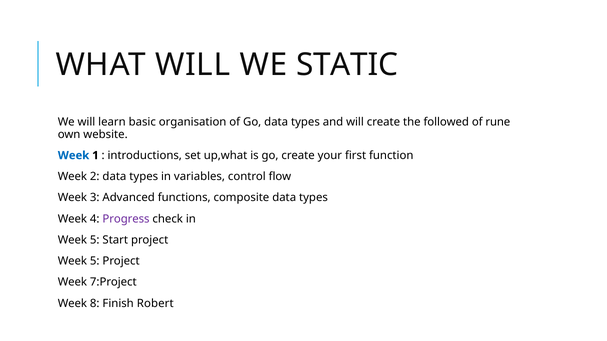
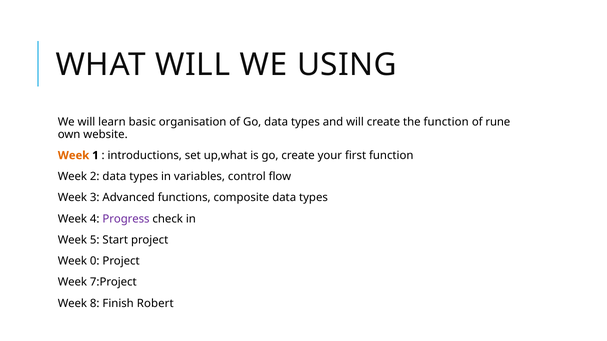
STATIC: STATIC -> USING (347, 65)
the followed: followed -> function (446, 122)
Week colour: blue -> orange (74, 156)
5: 5 -> 0 (95, 261)
